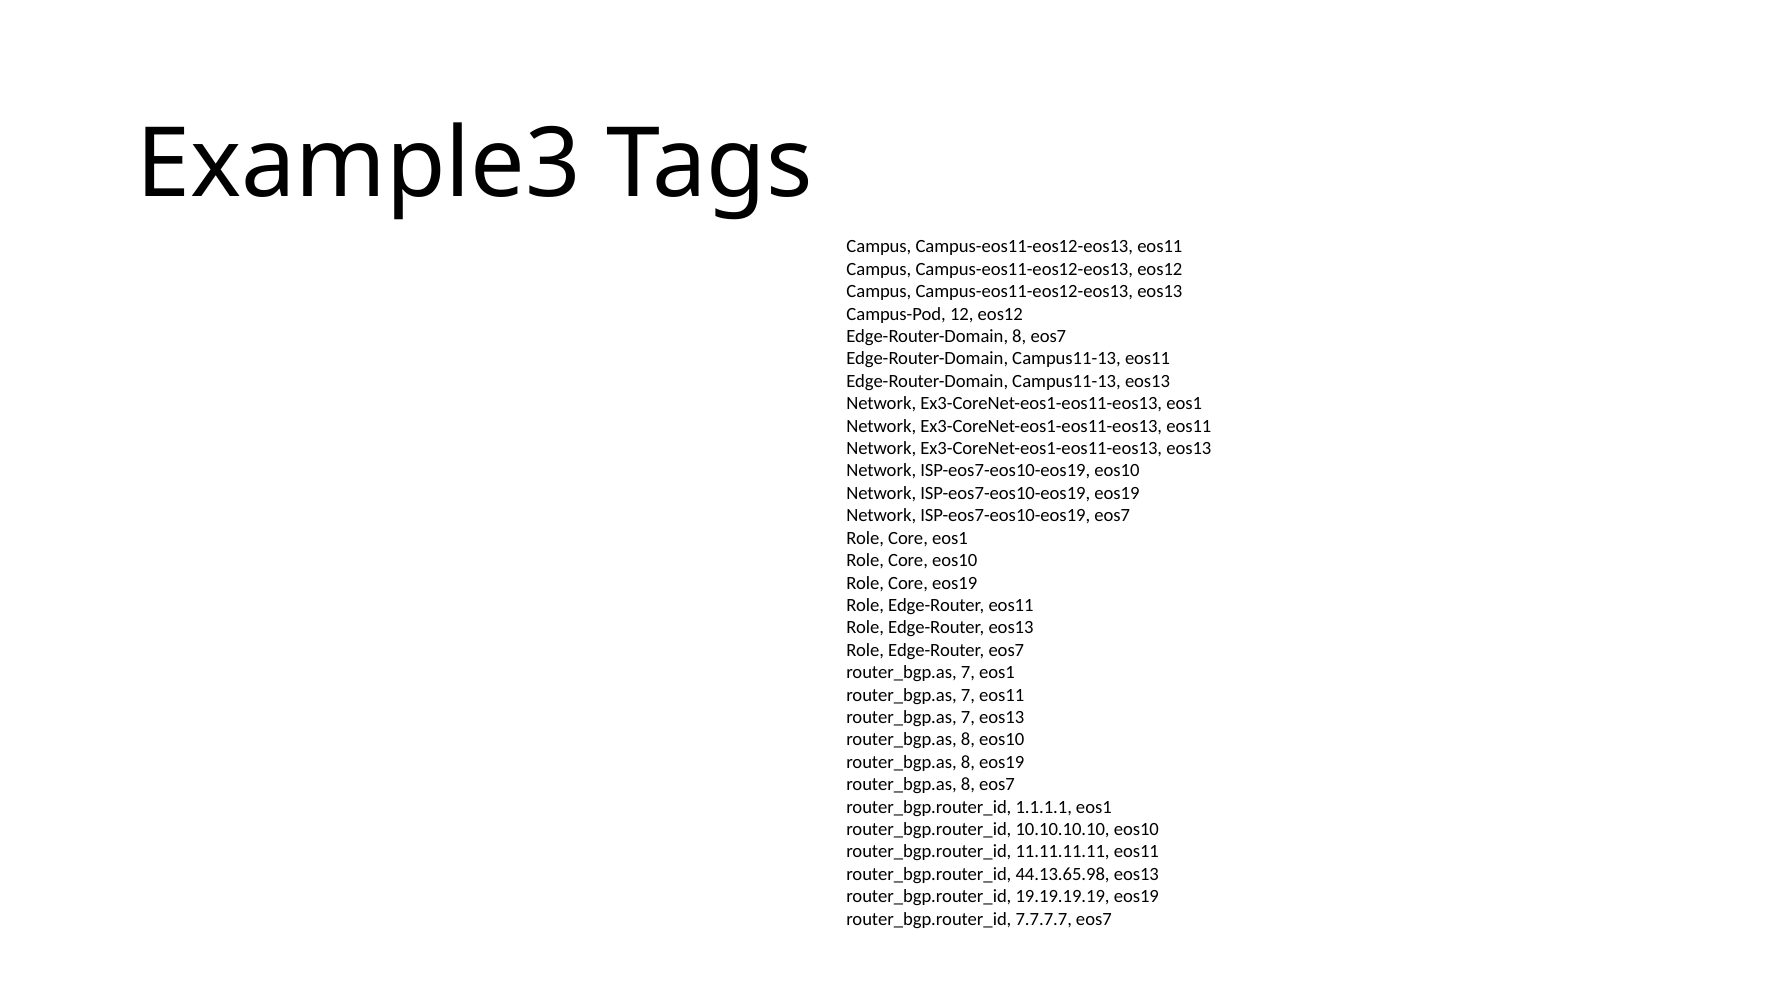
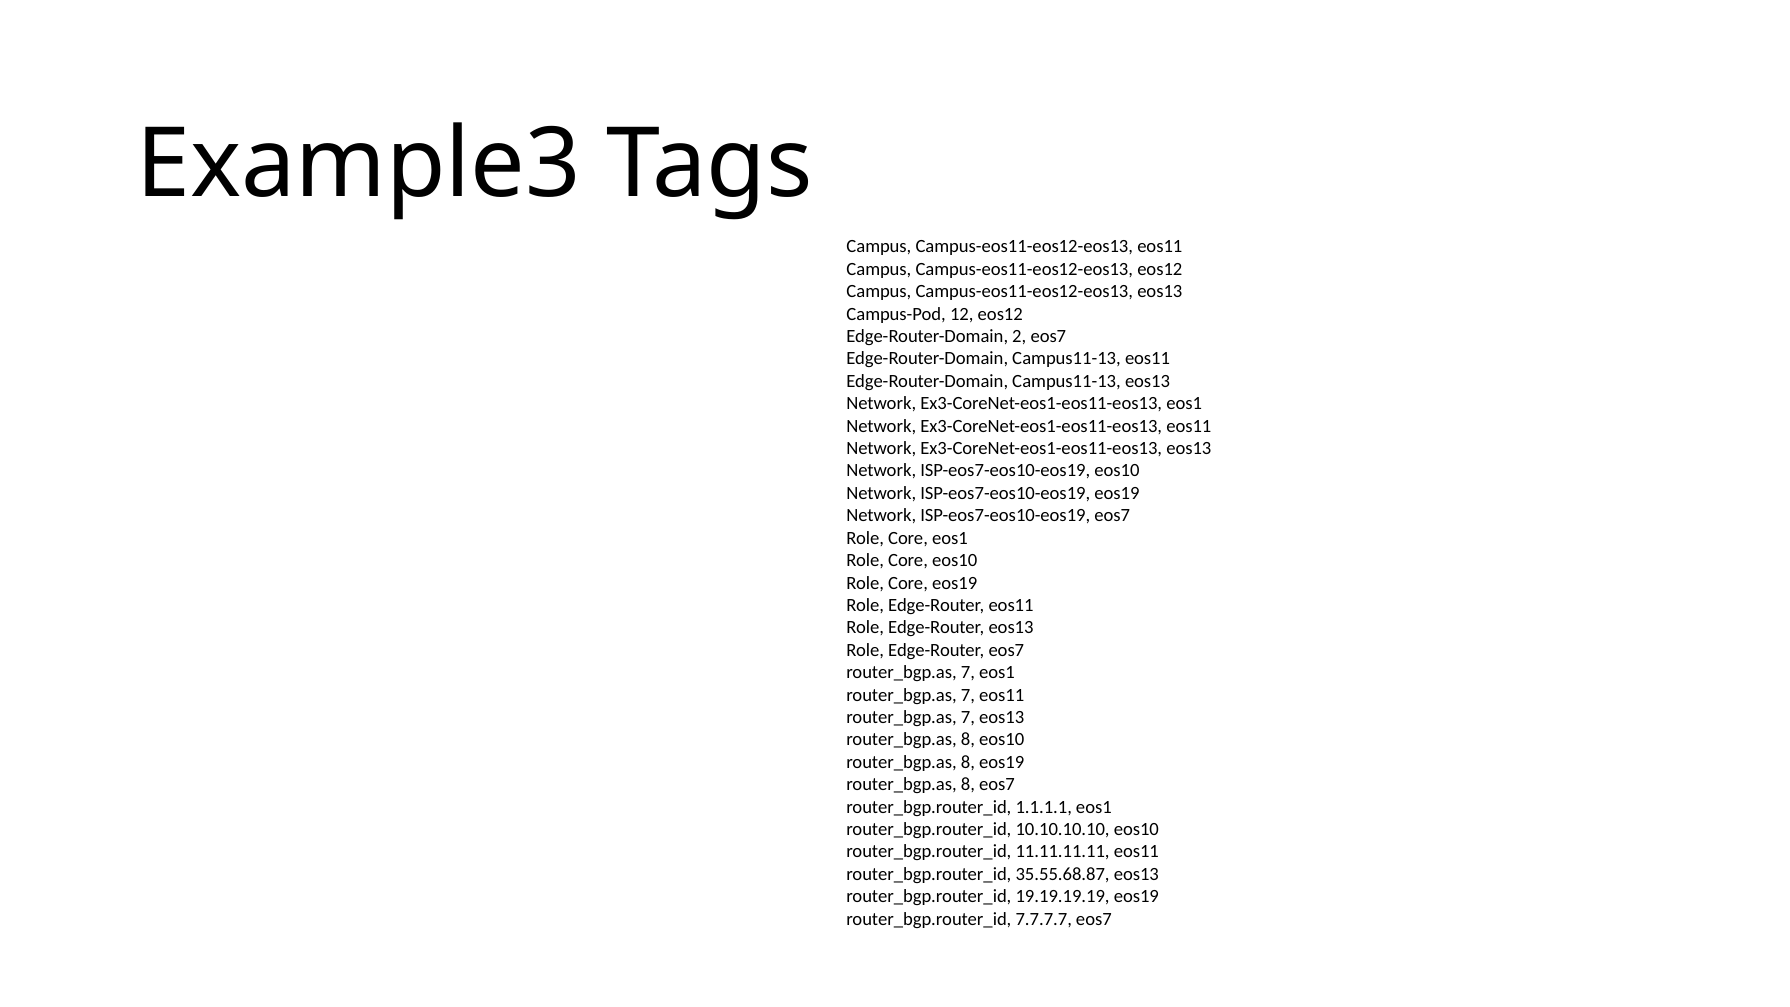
Edge-Router-Domain 8: 8 -> 2 (1019, 336)
44.13.65.98: 44.13.65.98 -> 35.55.68.87 (1063, 874)
